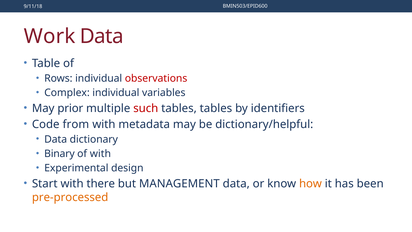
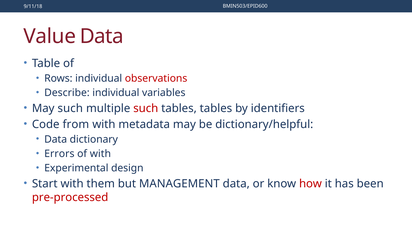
Work: Work -> Value (50, 36)
Complex: Complex -> Describe (67, 93)
May prior: prior -> such (70, 108)
Binary: Binary -> Errors (59, 154)
there: there -> them (101, 183)
how colour: orange -> red (310, 183)
pre-processed colour: orange -> red (70, 197)
